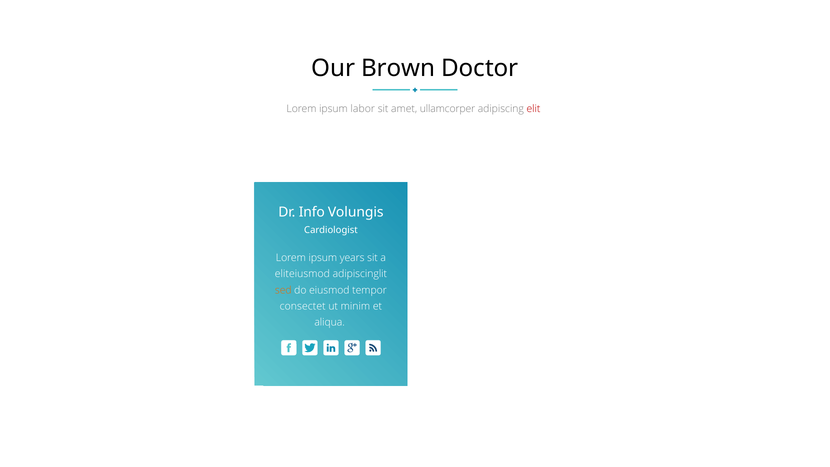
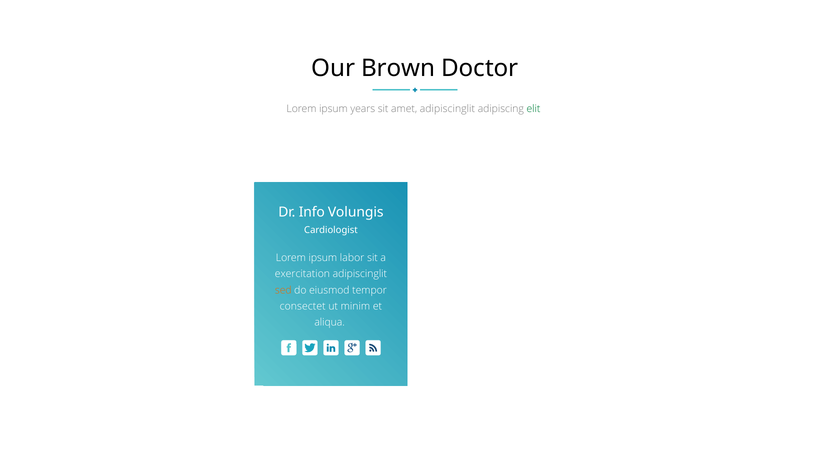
labor: labor -> years (363, 109)
amet ullamcorper: ullamcorper -> adipiscinglit (447, 109)
elit colour: red -> green (533, 109)
years: years -> labor (352, 258)
eliteiusmod: eliteiusmod -> exercitation (302, 274)
